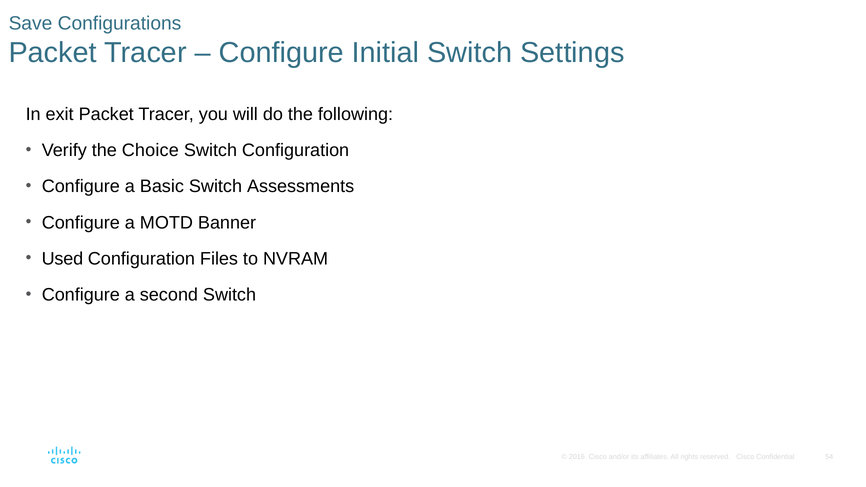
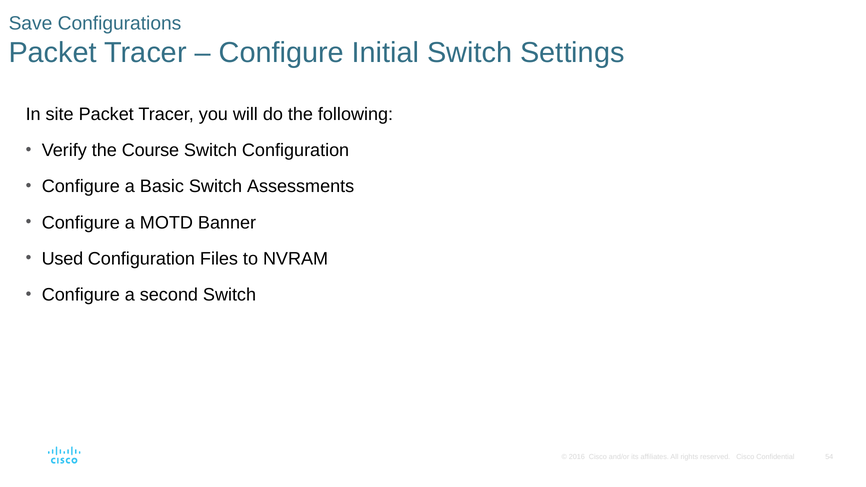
exit: exit -> site (60, 114)
Choice: Choice -> Course (150, 150)
